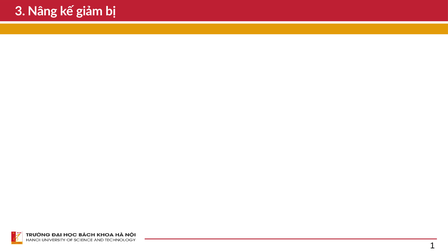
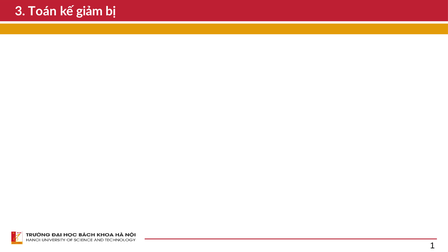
Nâng: Nâng -> Toán (42, 11)
